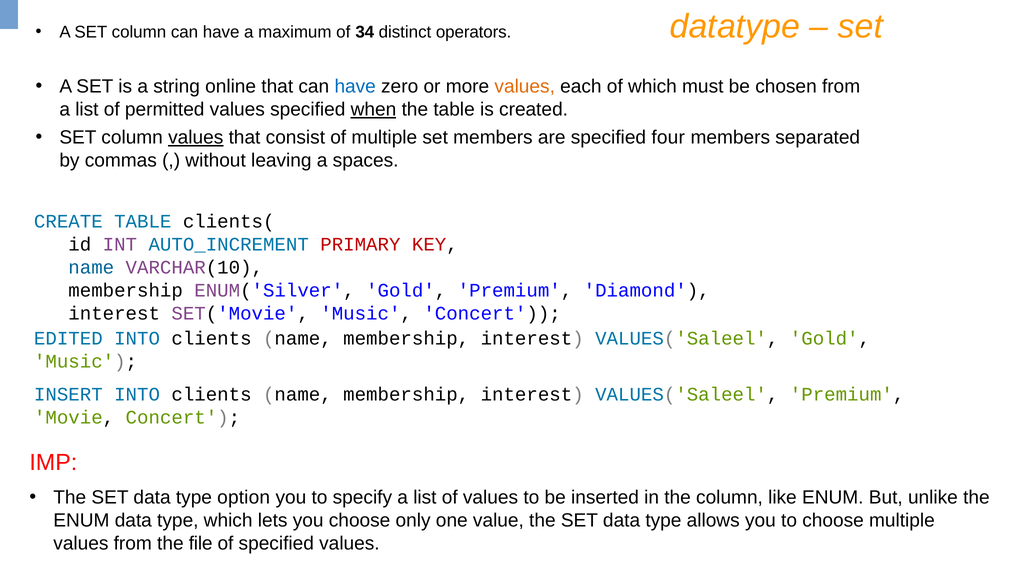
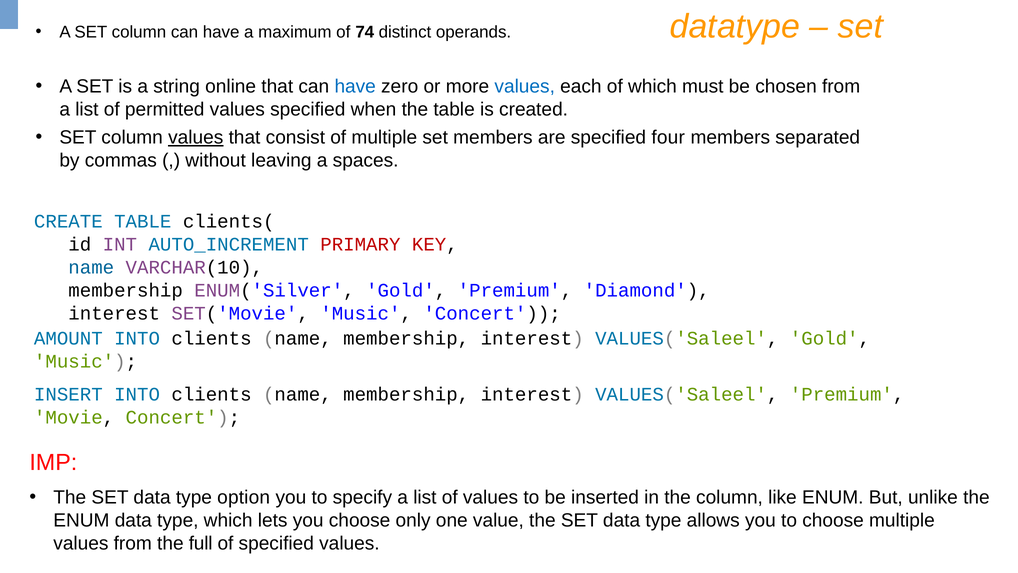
34: 34 -> 74 (365, 32)
operators: operators -> operands (474, 32)
values colour: orange -> blue (525, 87)
when underline: present -> none (373, 109)
EDITED: EDITED -> AMOUNT (68, 338)
file: file -> full (201, 543)
